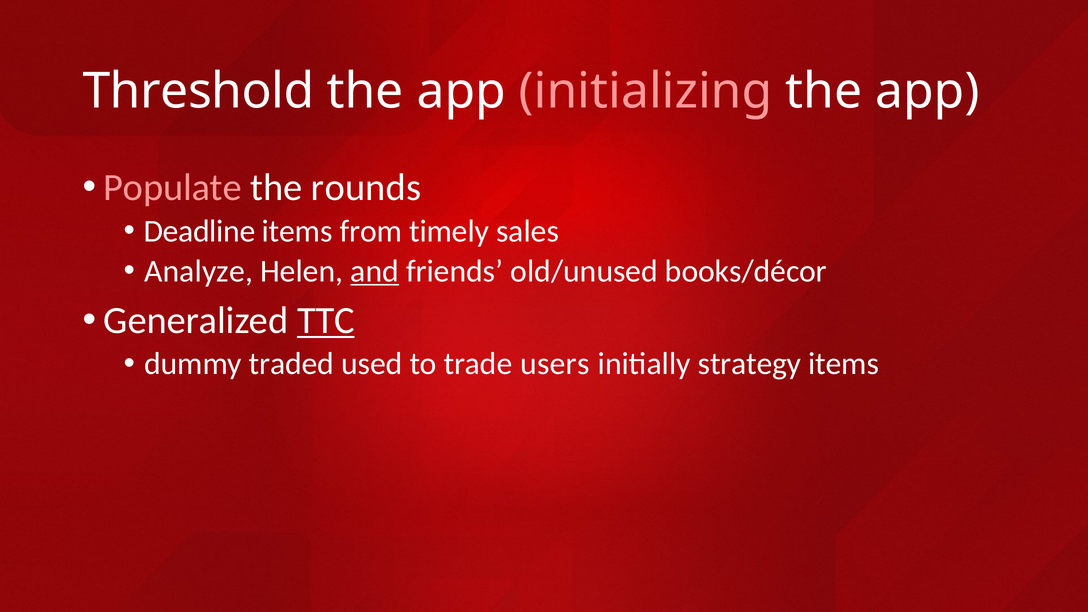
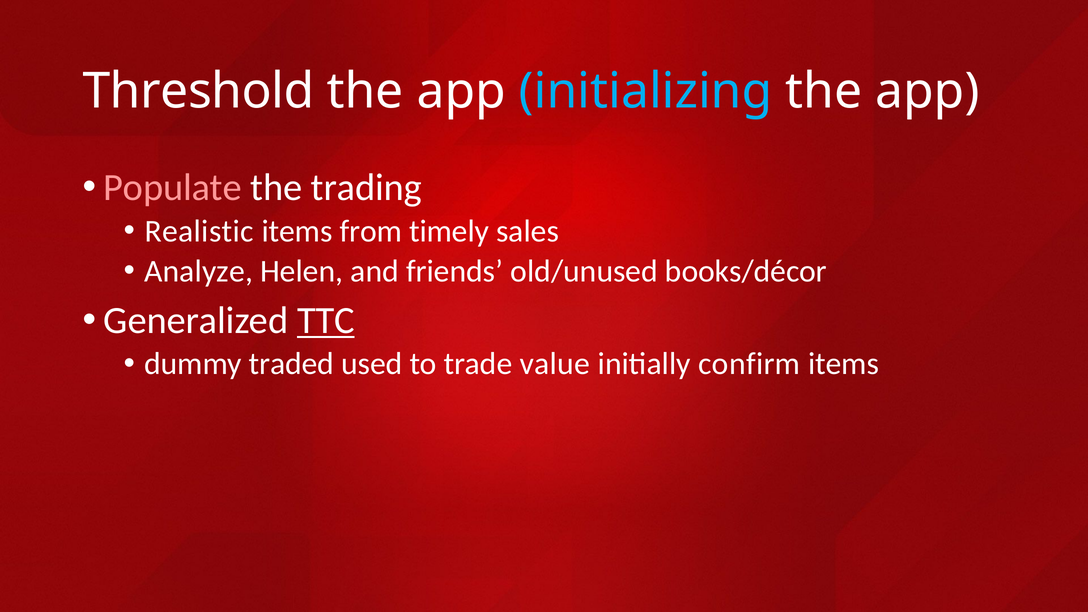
initializing colour: pink -> light blue (646, 91)
rounds: rounds -> trading (366, 188)
Deadline: Deadline -> Realistic (199, 231)
and underline: present -> none (375, 271)
users: users -> value (555, 364)
strategy: strategy -> confirm (749, 364)
